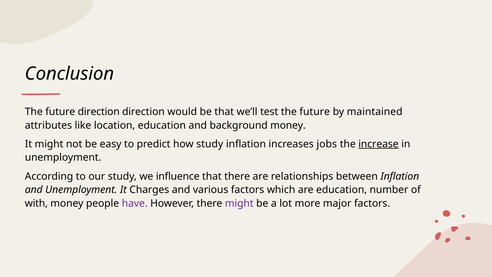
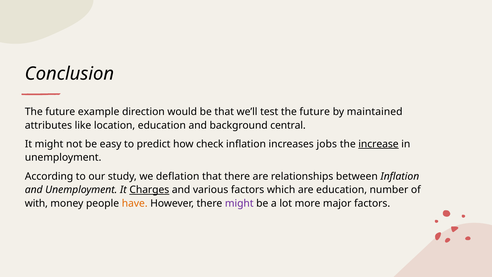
future direction: direction -> example (99, 112)
background money: money -> central (288, 125)
how study: study -> check (210, 144)
influence: influence -> deflation (178, 176)
Charges underline: none -> present (149, 190)
have colour: purple -> orange (135, 203)
